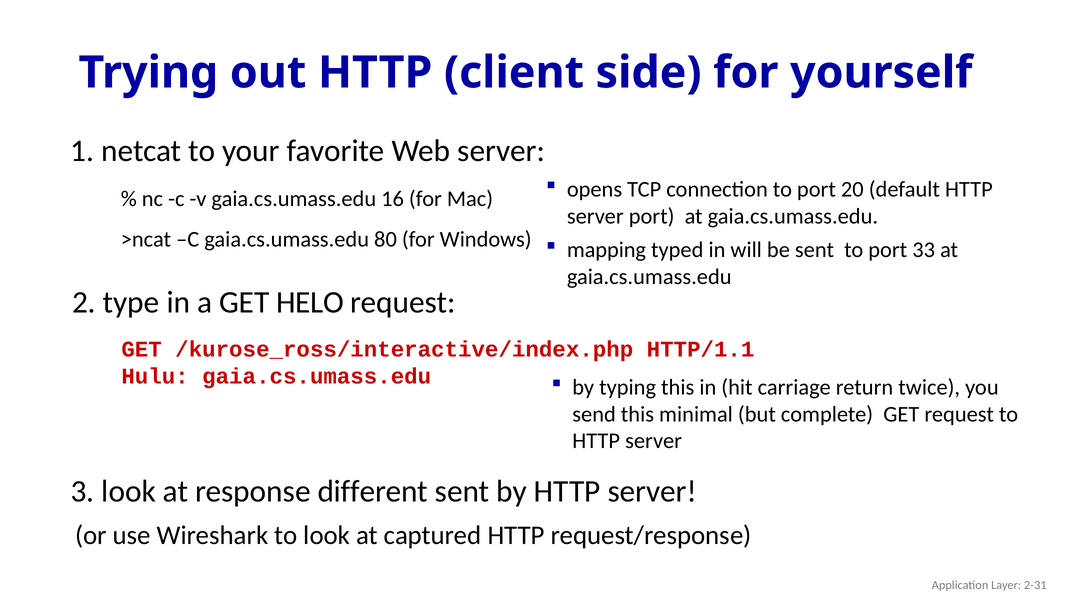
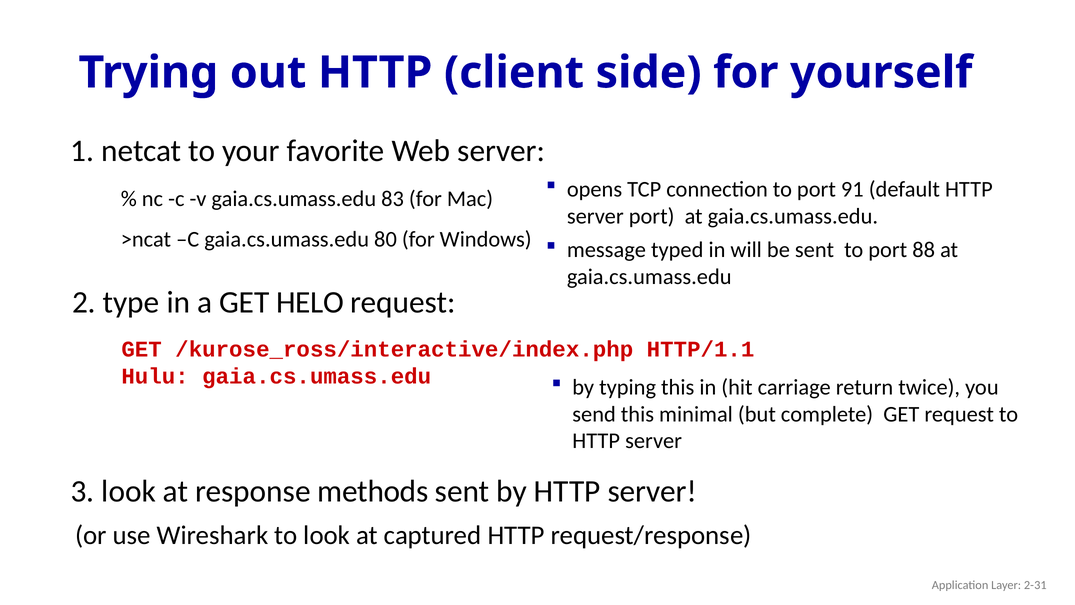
20: 20 -> 91 (852, 189)
16: 16 -> 83 (393, 199)
mapping: mapping -> message (606, 250)
33: 33 -> 88 (924, 250)
different: different -> methods (373, 491)
